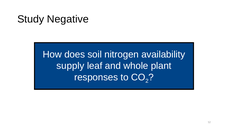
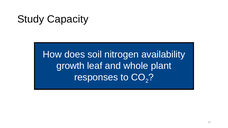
Negative: Negative -> Capacity (68, 19)
supply: supply -> growth (71, 66)
